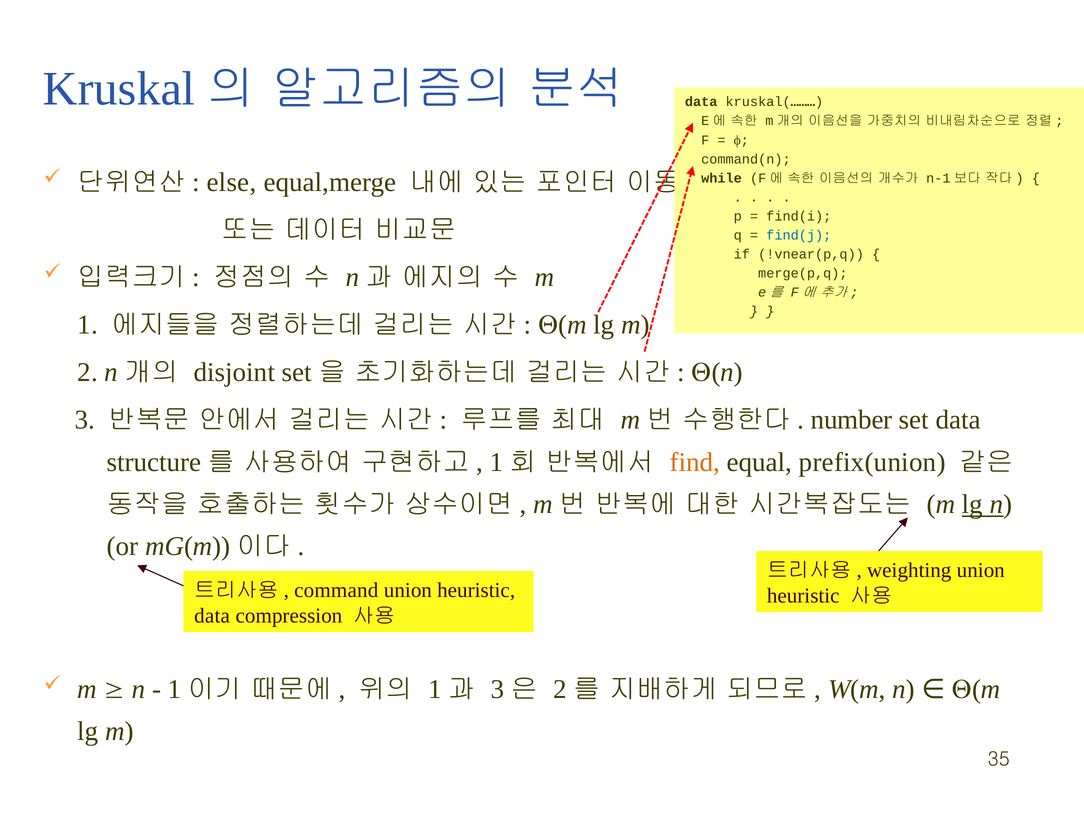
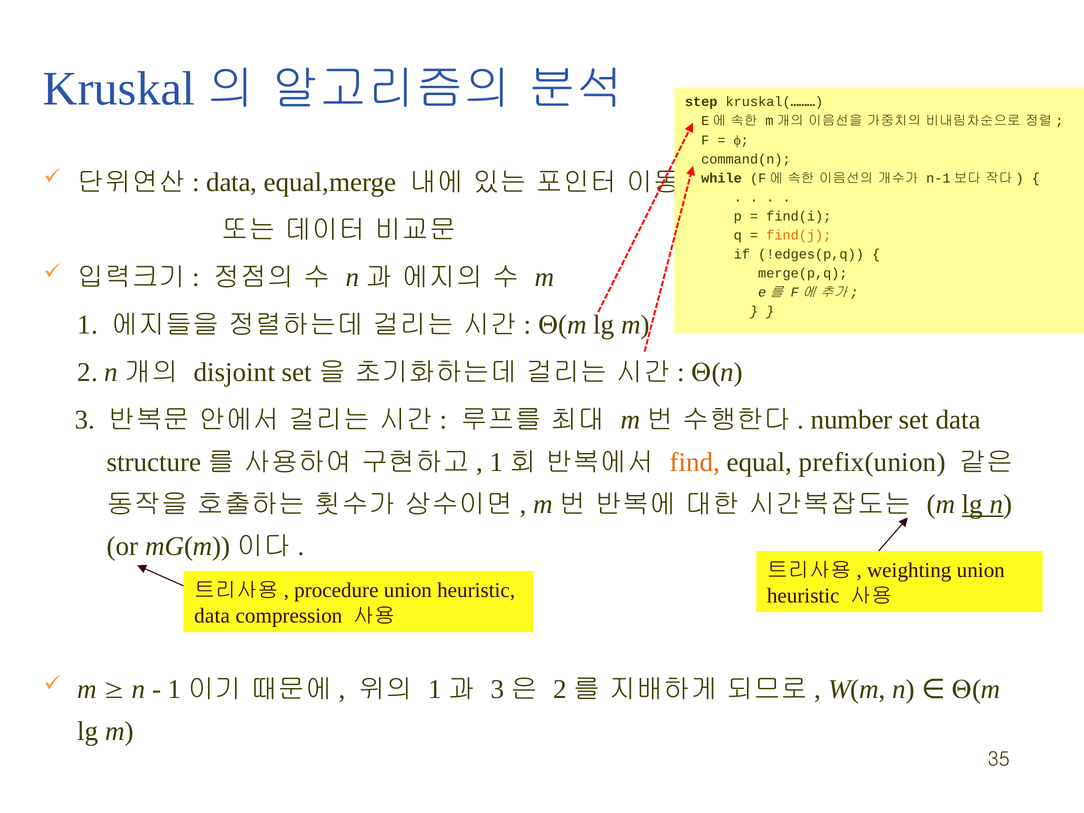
data: data -> step (701, 102)
else: else -> data (232, 182)
find(j colour: blue -> orange (799, 235)
!vnear(p,q: !vnear(p,q -> !edges(p,q (811, 254)
command: command -> procedure (336, 590)
